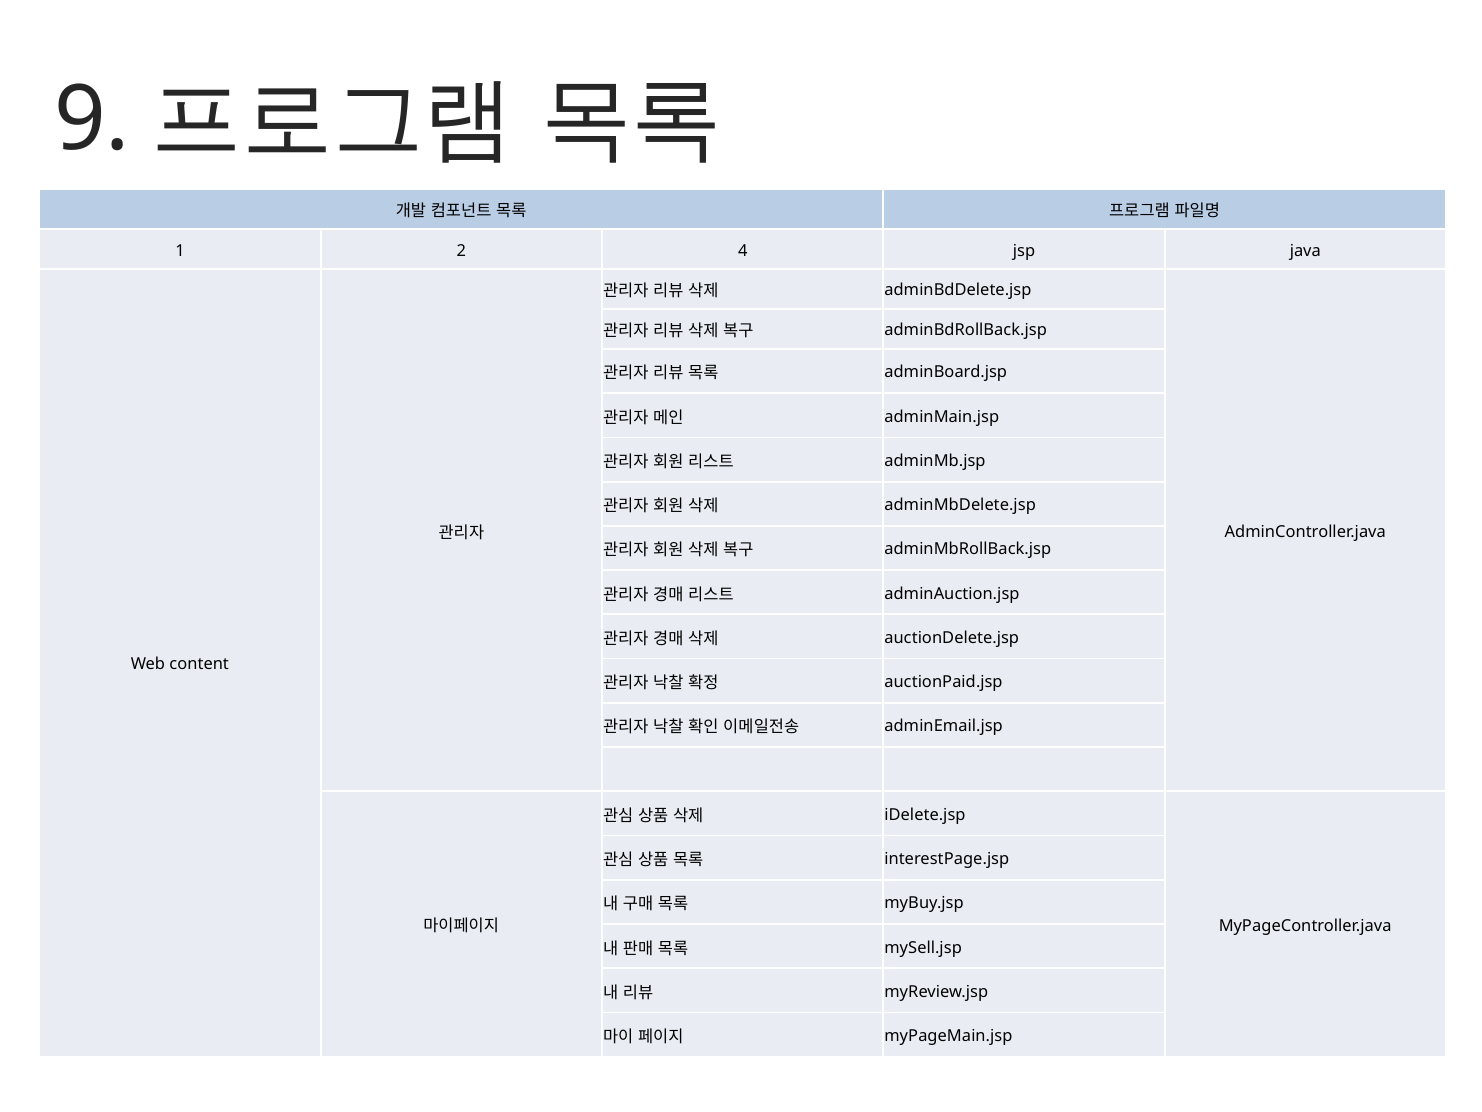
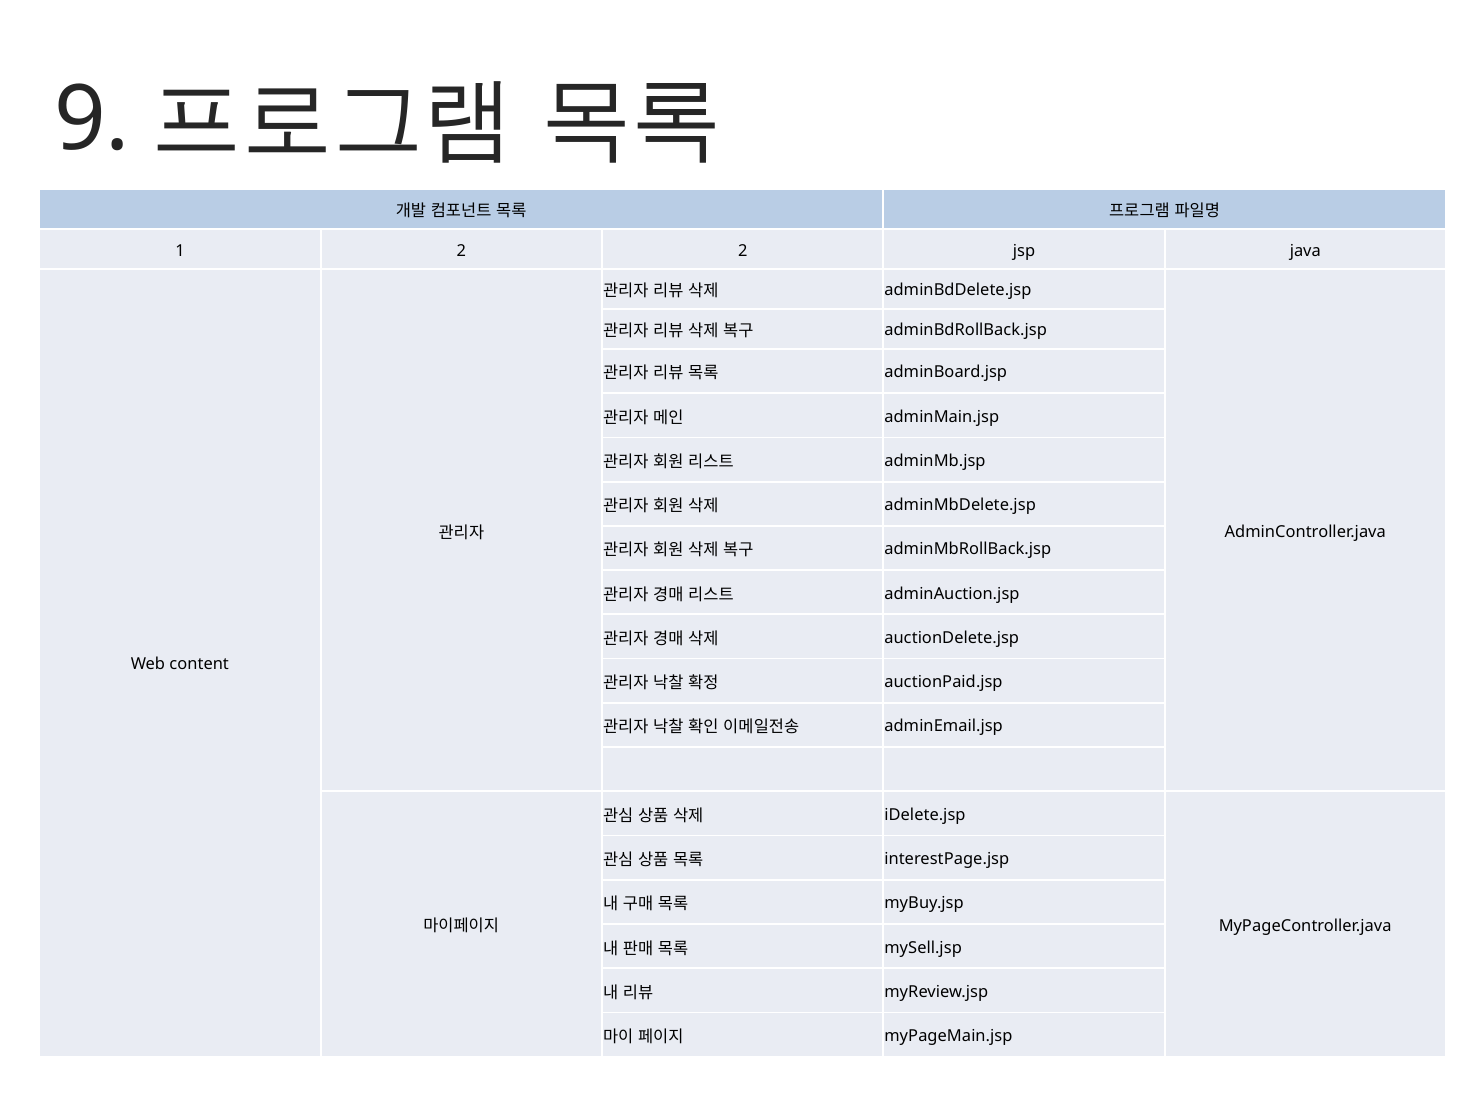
2 4: 4 -> 2 (743, 250)
